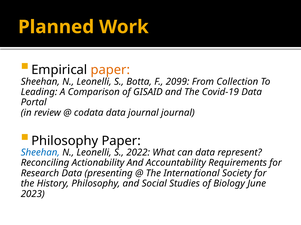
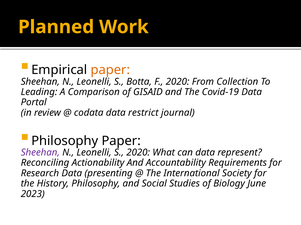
F 2099: 2099 -> 2020 (178, 82)
data journal: journal -> restrict (143, 113)
Sheehan colour: blue -> purple (40, 153)
S 2022: 2022 -> 2020 (138, 153)
